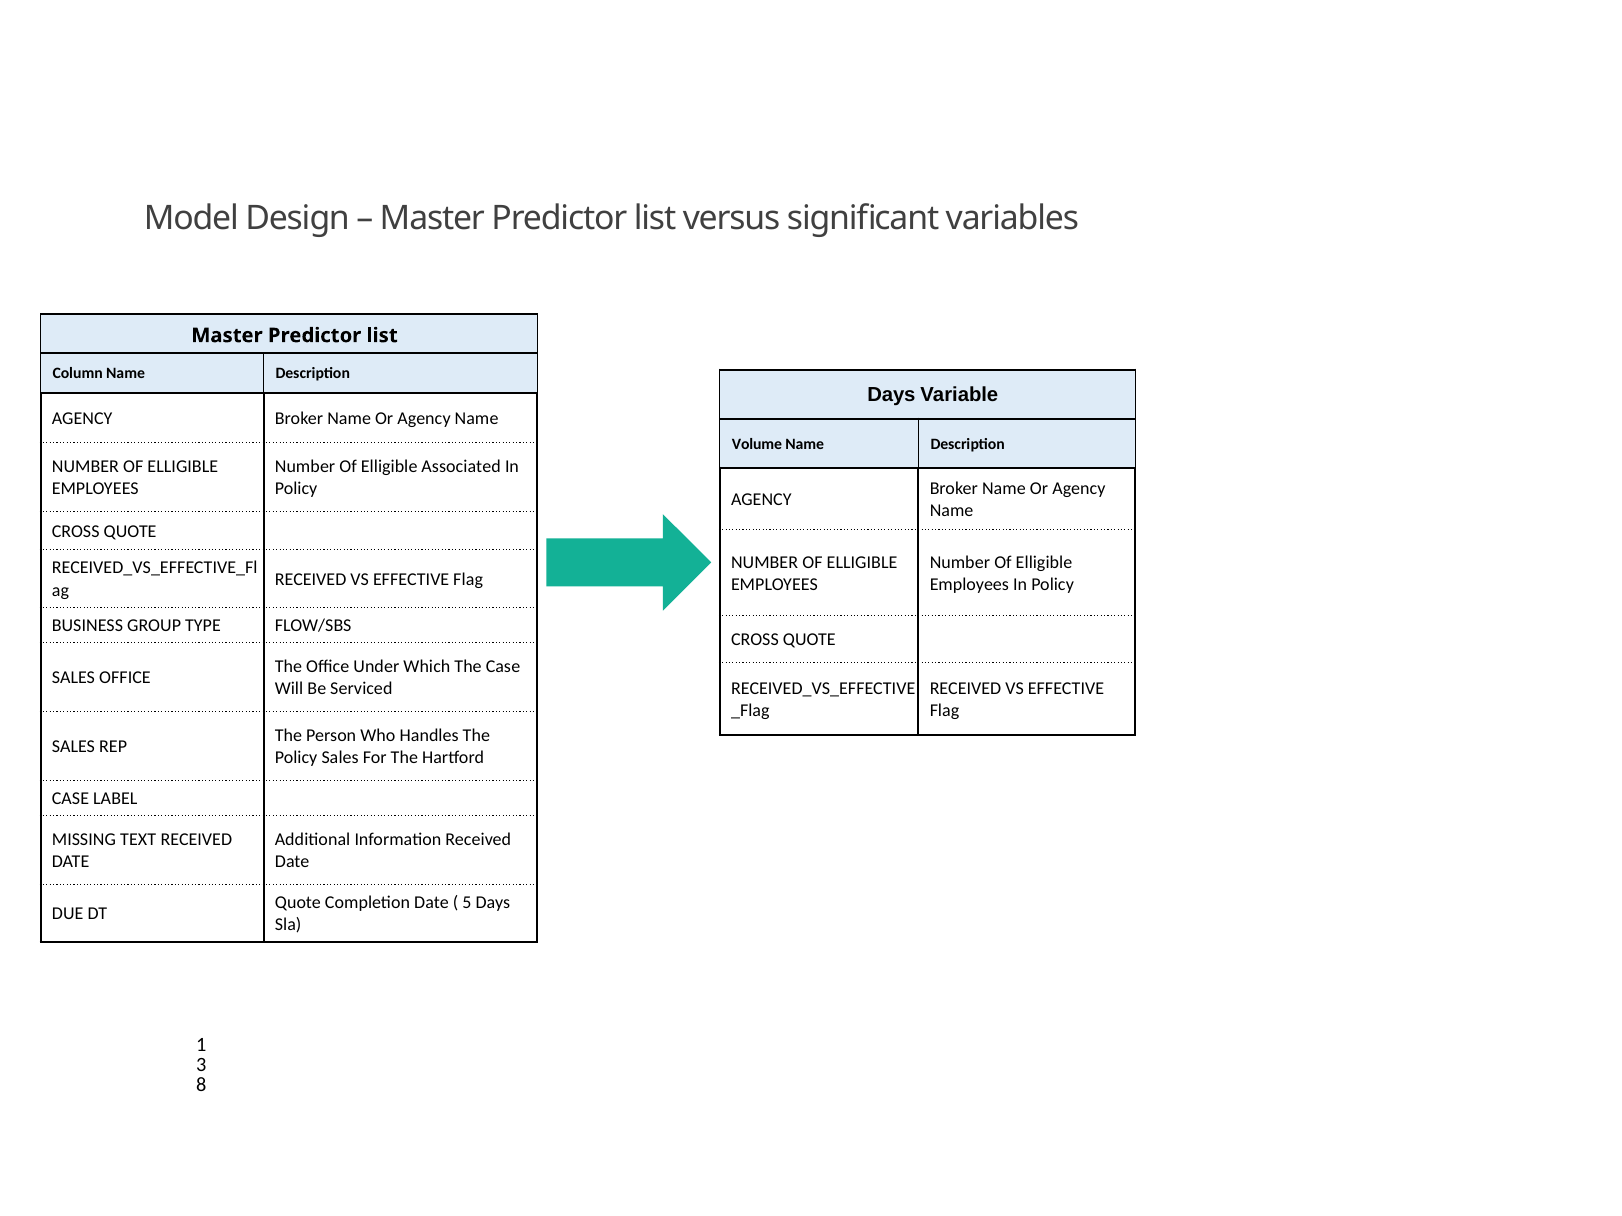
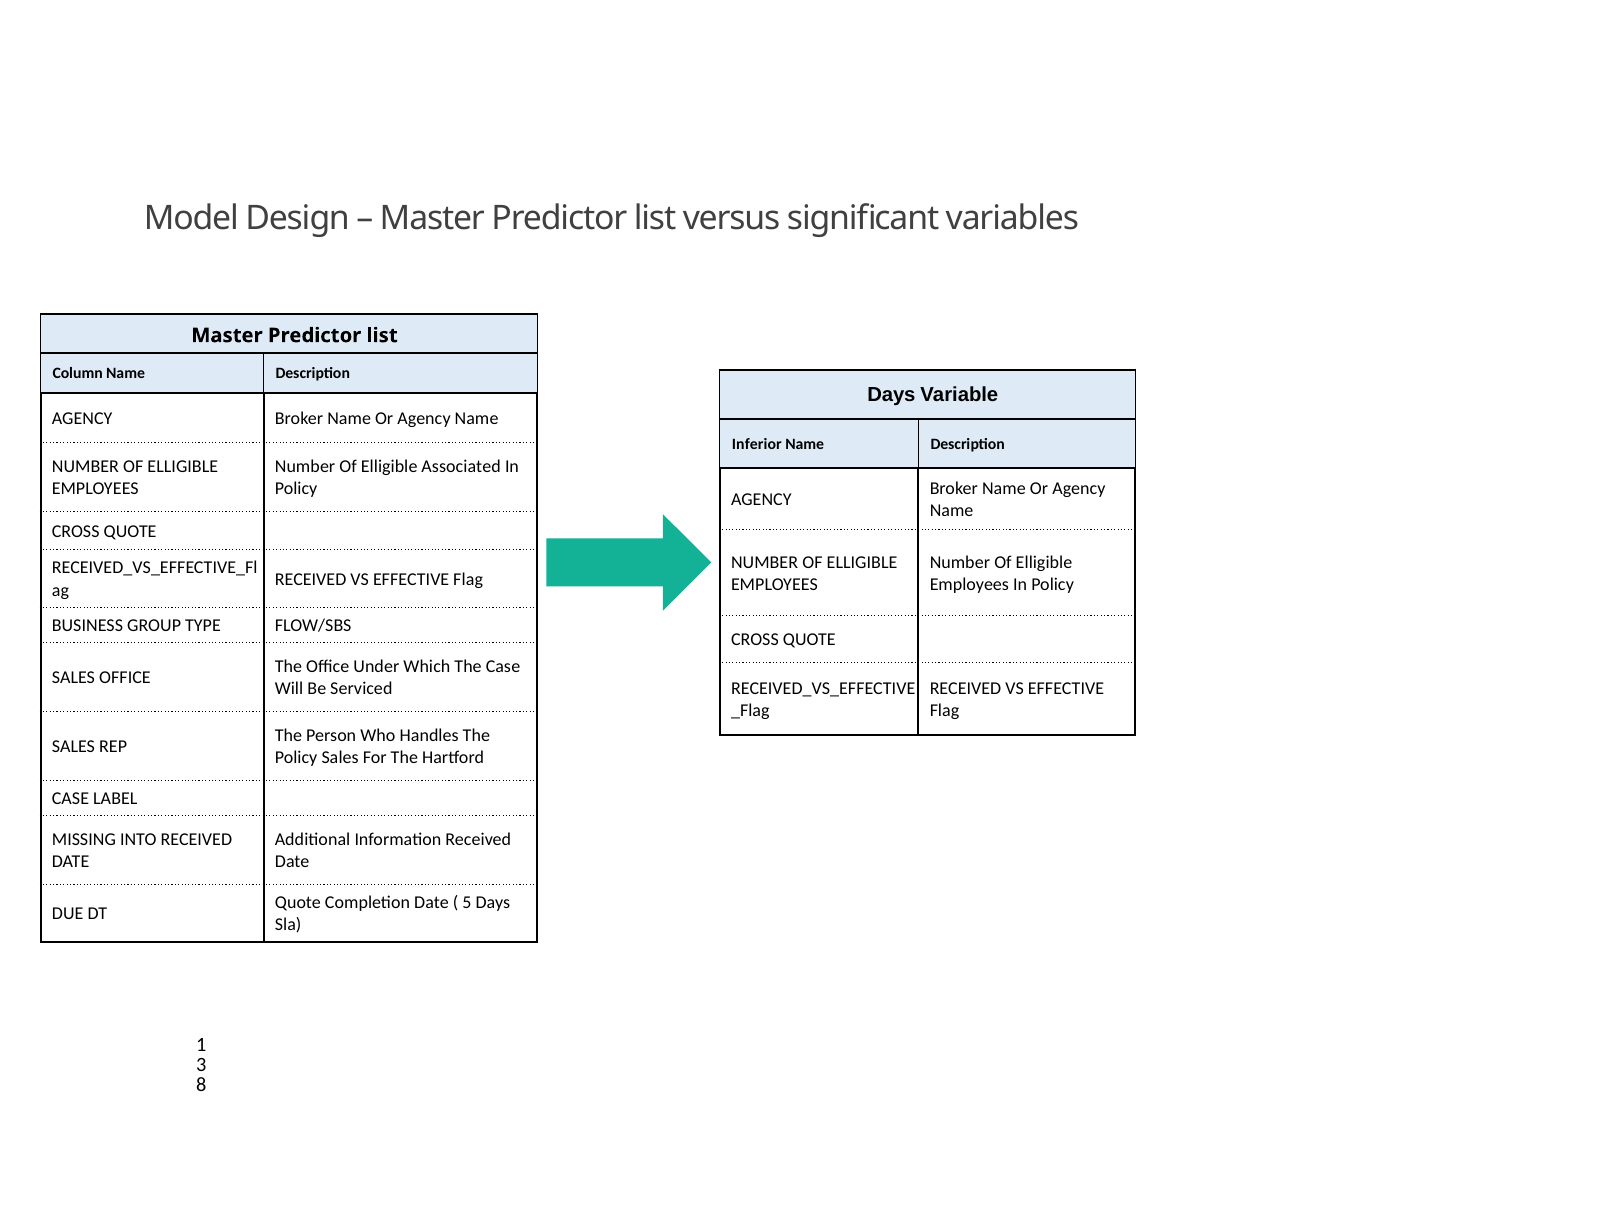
Volume: Volume -> Inferior (757, 444)
TEXT: TEXT -> INTO (138, 840)
